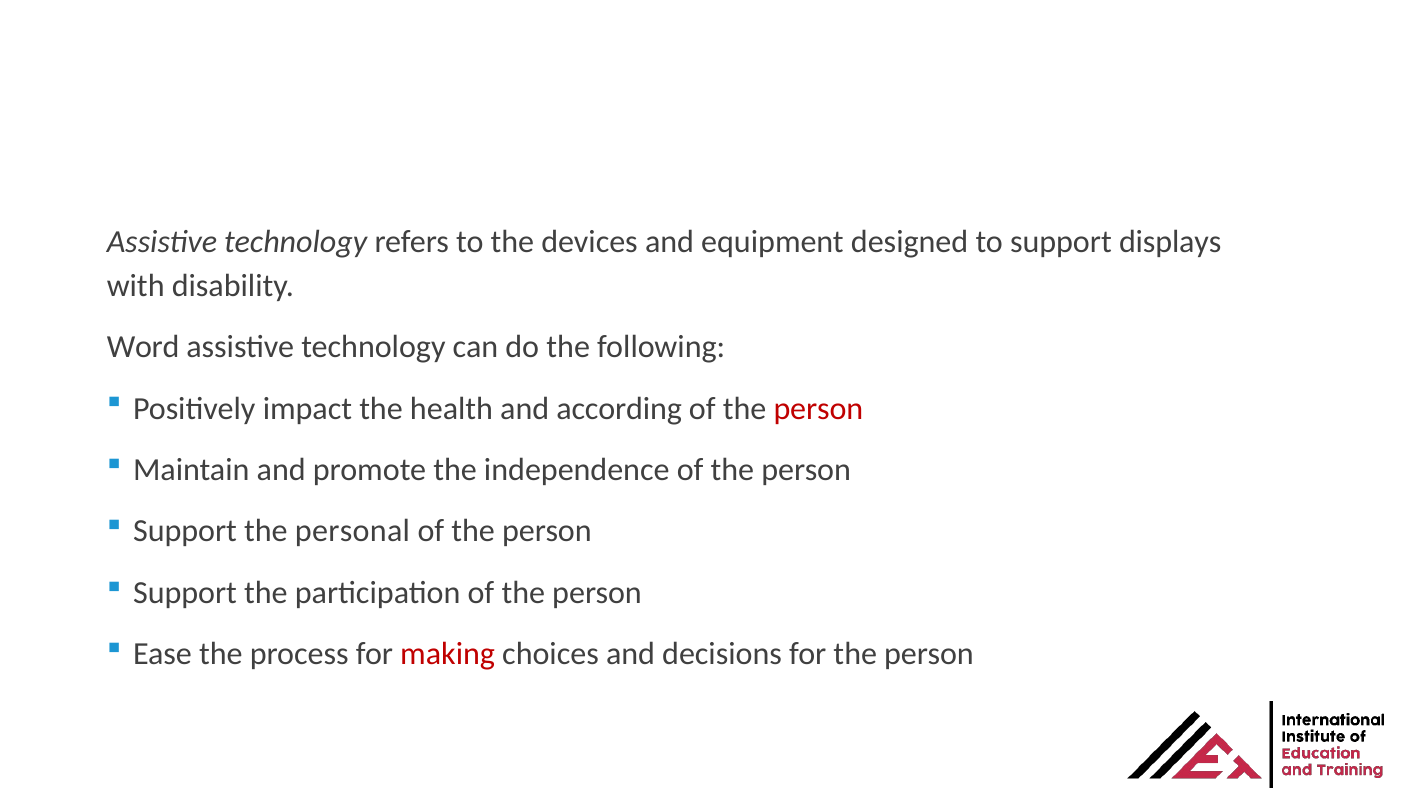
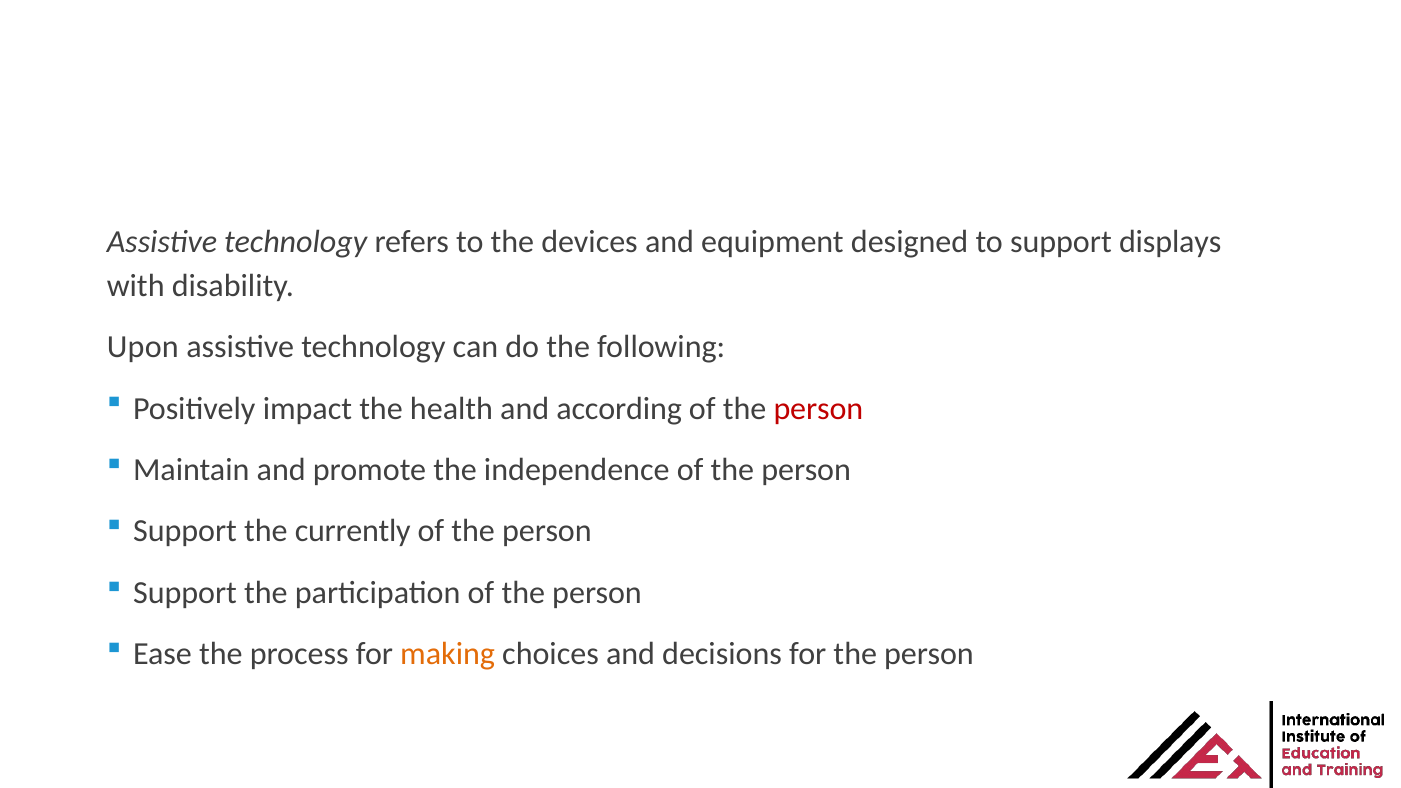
Word: Word -> Upon (143, 347)
personal: personal -> currently (353, 531)
making colour: red -> orange (448, 654)
